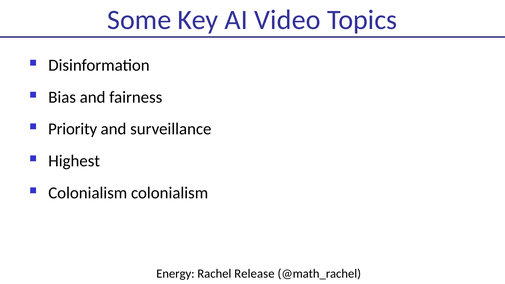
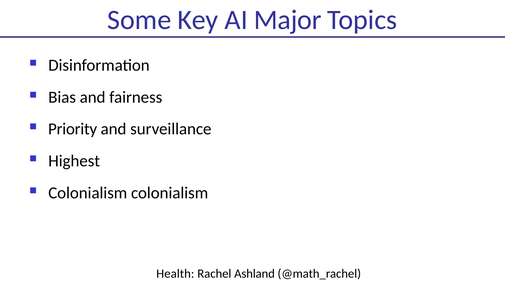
Video: Video -> Major (288, 20)
Energy: Energy -> Health (175, 274)
Release: Release -> Ashland (255, 274)
